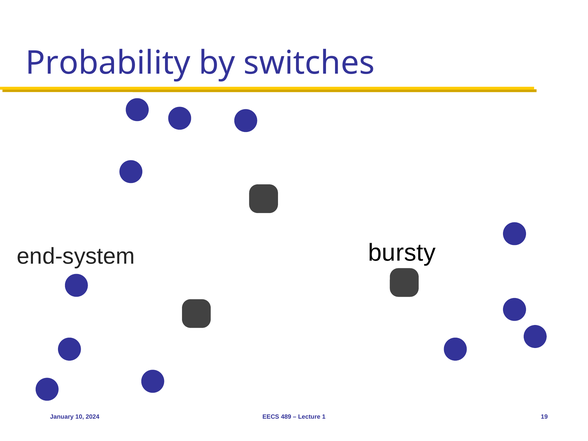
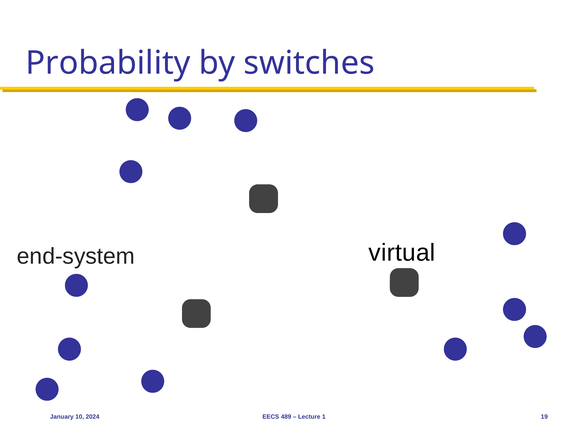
bursty: bursty -> virtual (402, 253)
